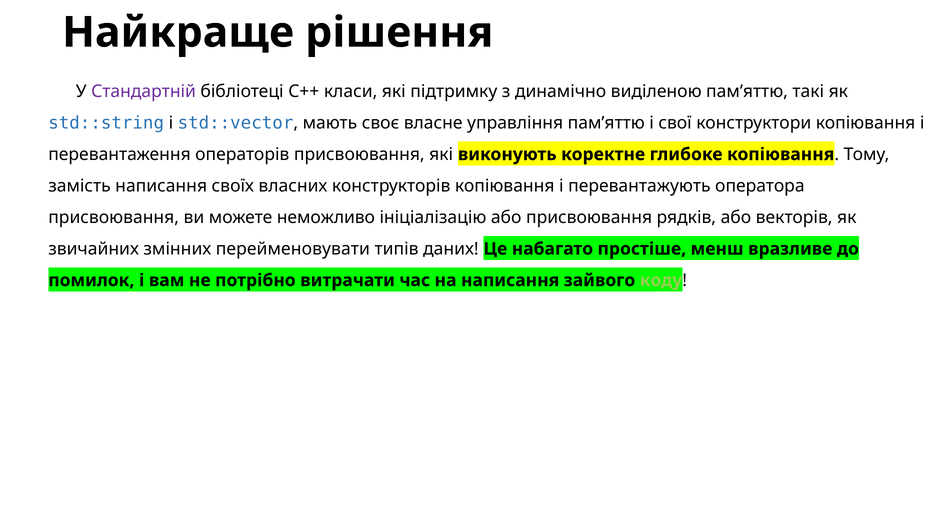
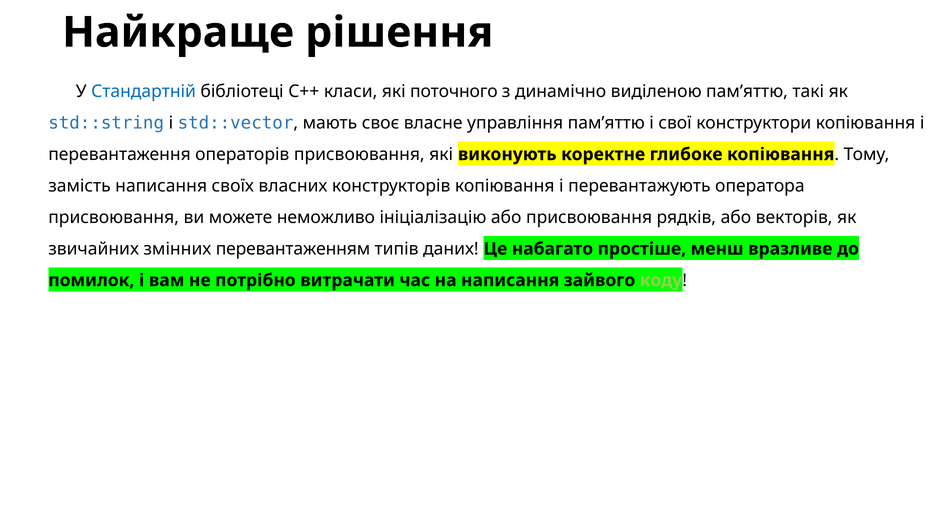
Стандартній colour: purple -> blue (144, 91)
підтримку: підтримку -> поточного (454, 91)
перейменовувати: перейменовувати -> перевантаженням (293, 249)
